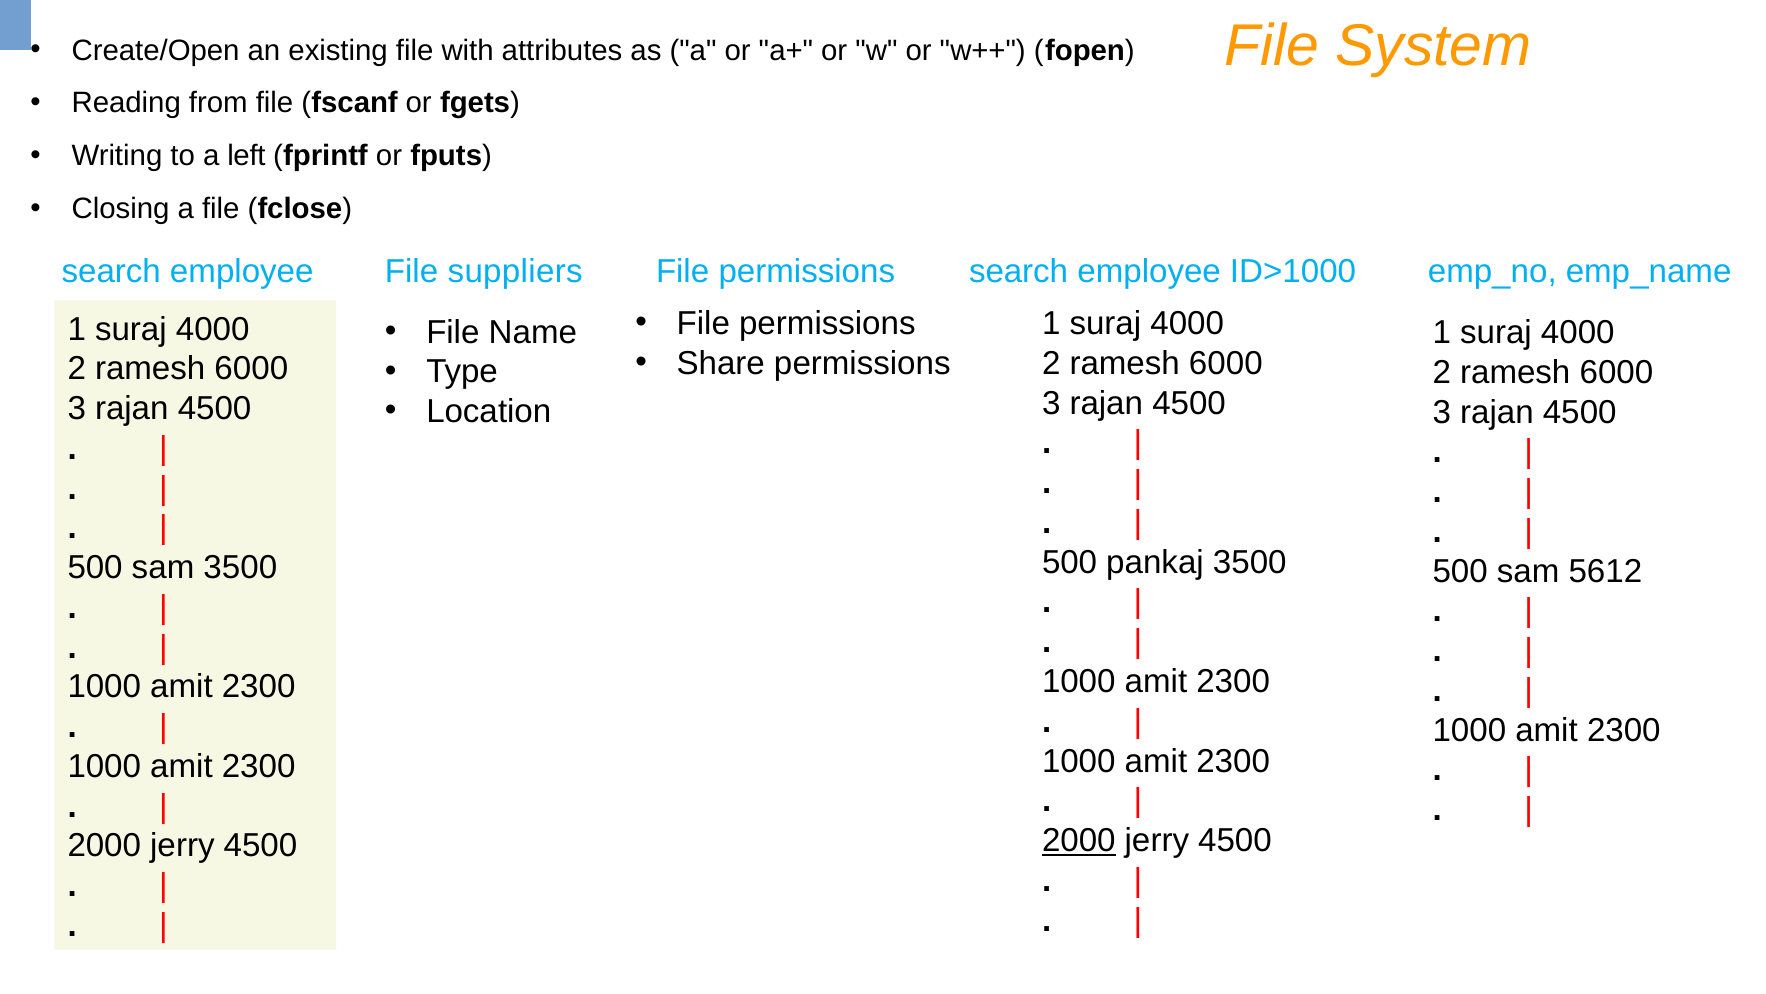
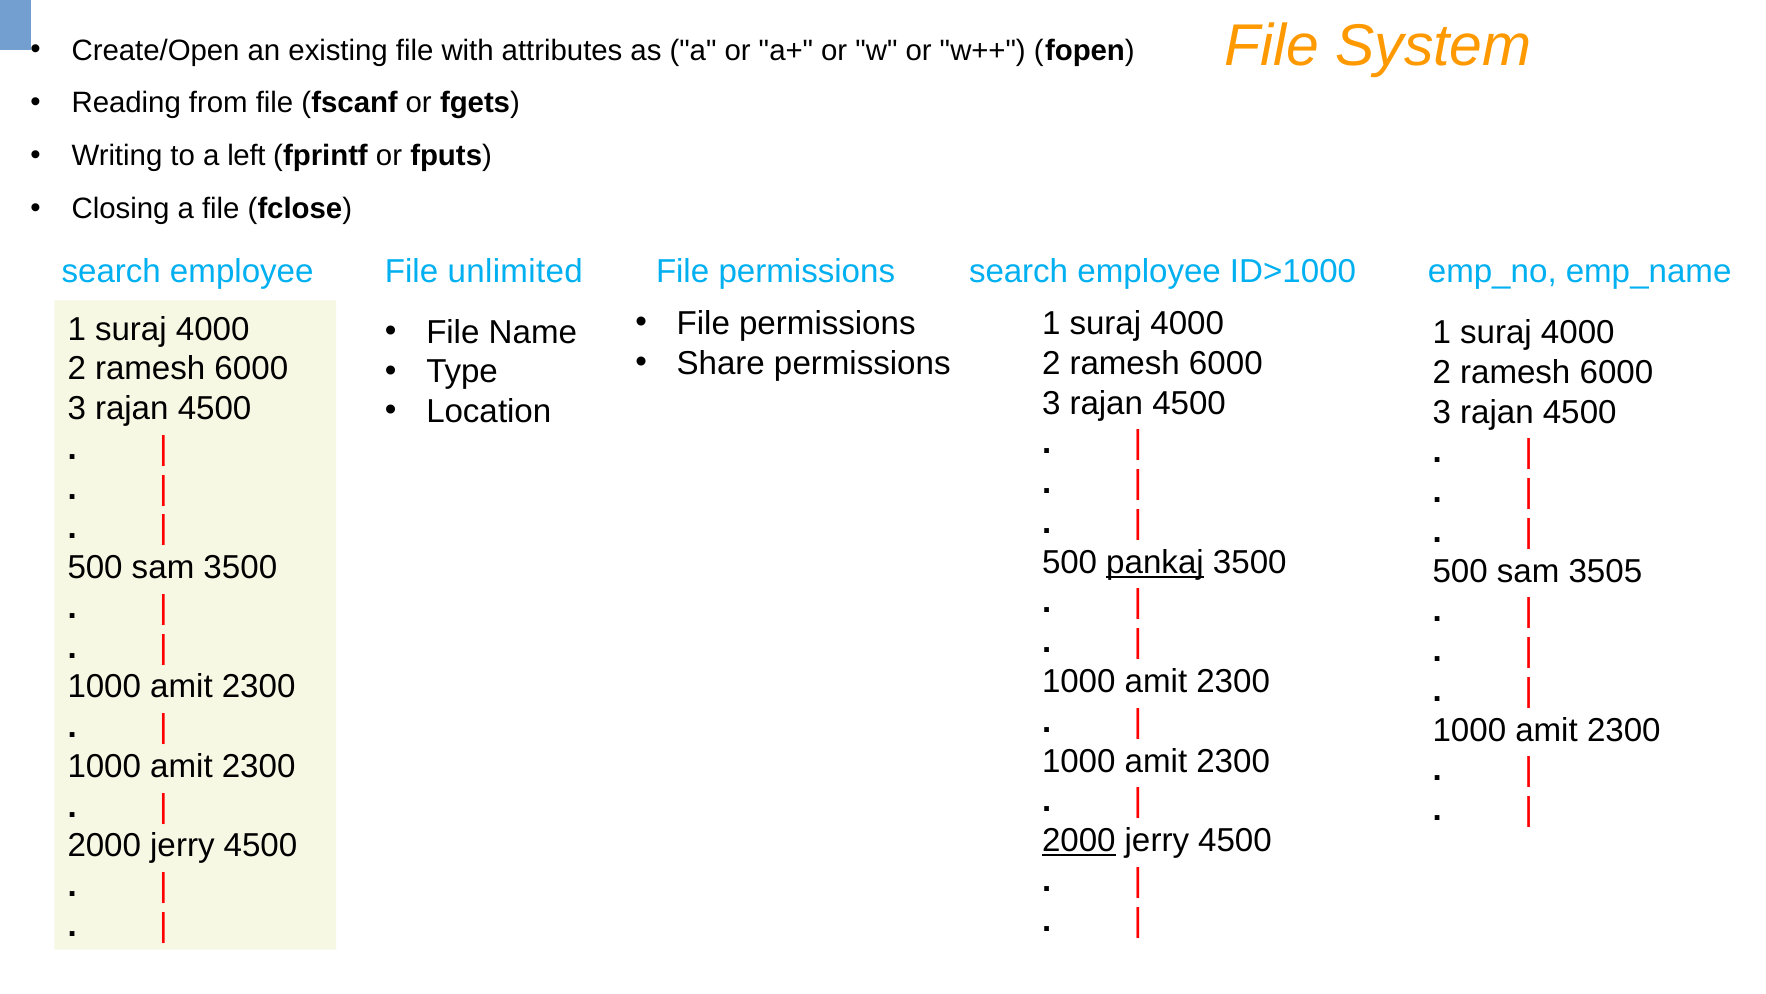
suppliers: suppliers -> unlimited (515, 271)
pankaj underline: none -> present (1155, 562)
5612: 5612 -> 3505 (1605, 571)
